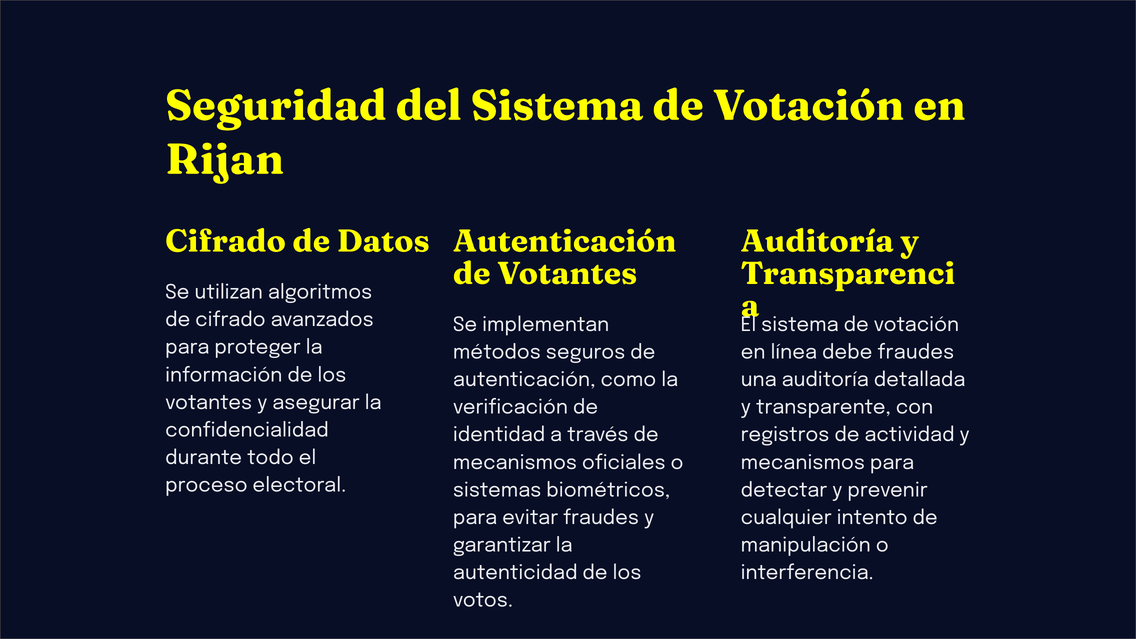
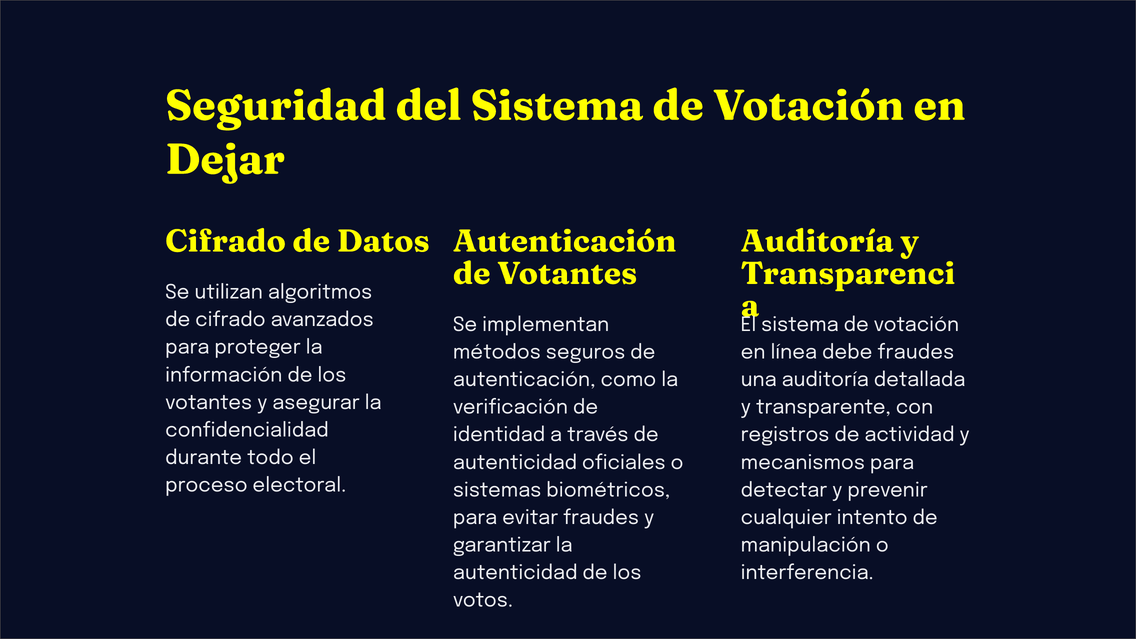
Rijan: Rijan -> Dejar (225, 160)
mecanismos: mecanismos -> autenticidad (515, 463)
